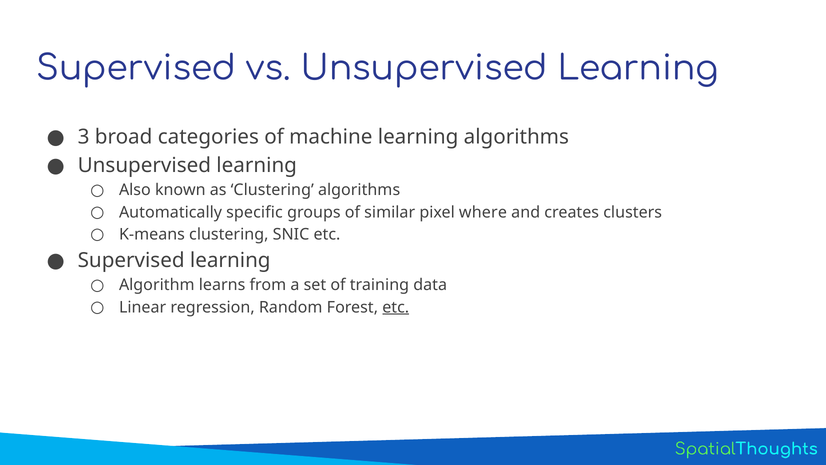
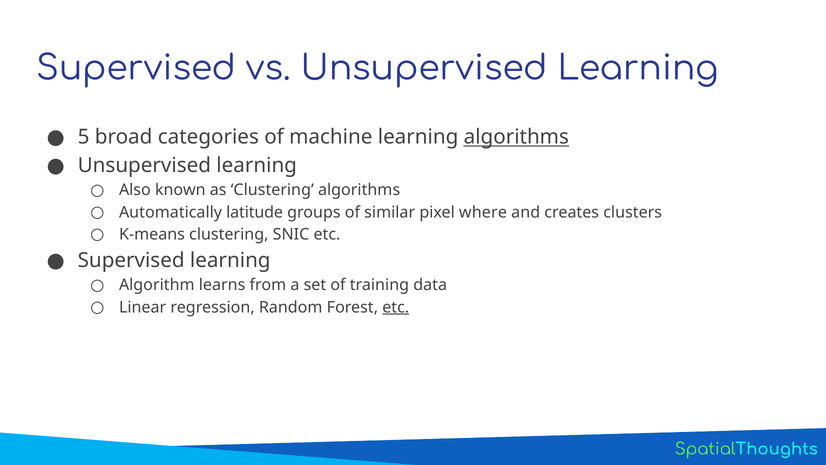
3: 3 -> 5 (84, 137)
algorithms underline: none -> present (516, 137)
specific: specific -> latitude (255, 212)
